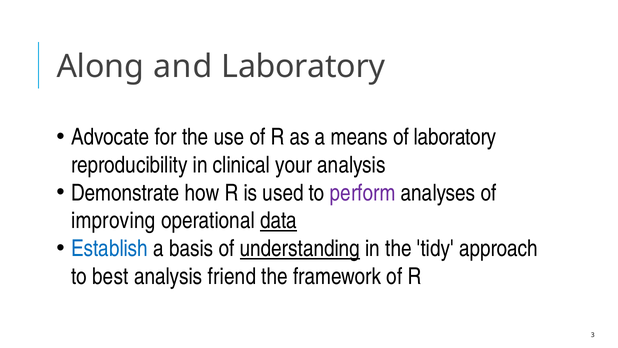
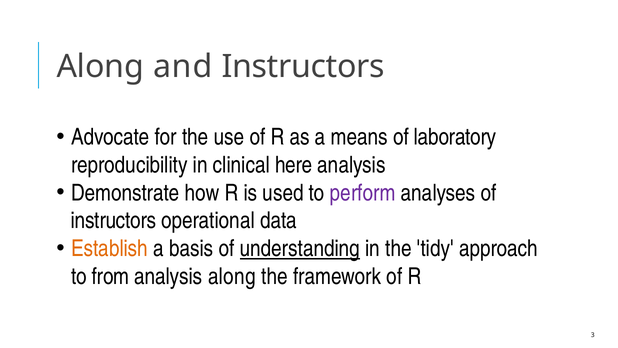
and Laboratory: Laboratory -> Instructors (303, 66)
your: your -> here (294, 165)
improving: improving -> instructors (114, 221)
data underline: present -> none (279, 221)
Establish colour: blue -> orange (110, 248)
best: best -> from (111, 276)
analysis friend: friend -> along (232, 276)
